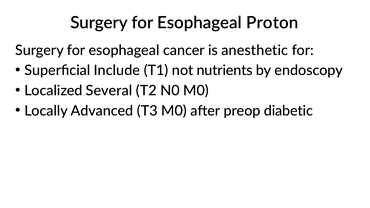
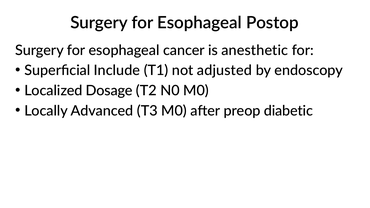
Proton: Proton -> Postop (272, 23)
nutrients: nutrients -> adjusted (224, 71)
Several: Several -> Dosage (109, 91)
